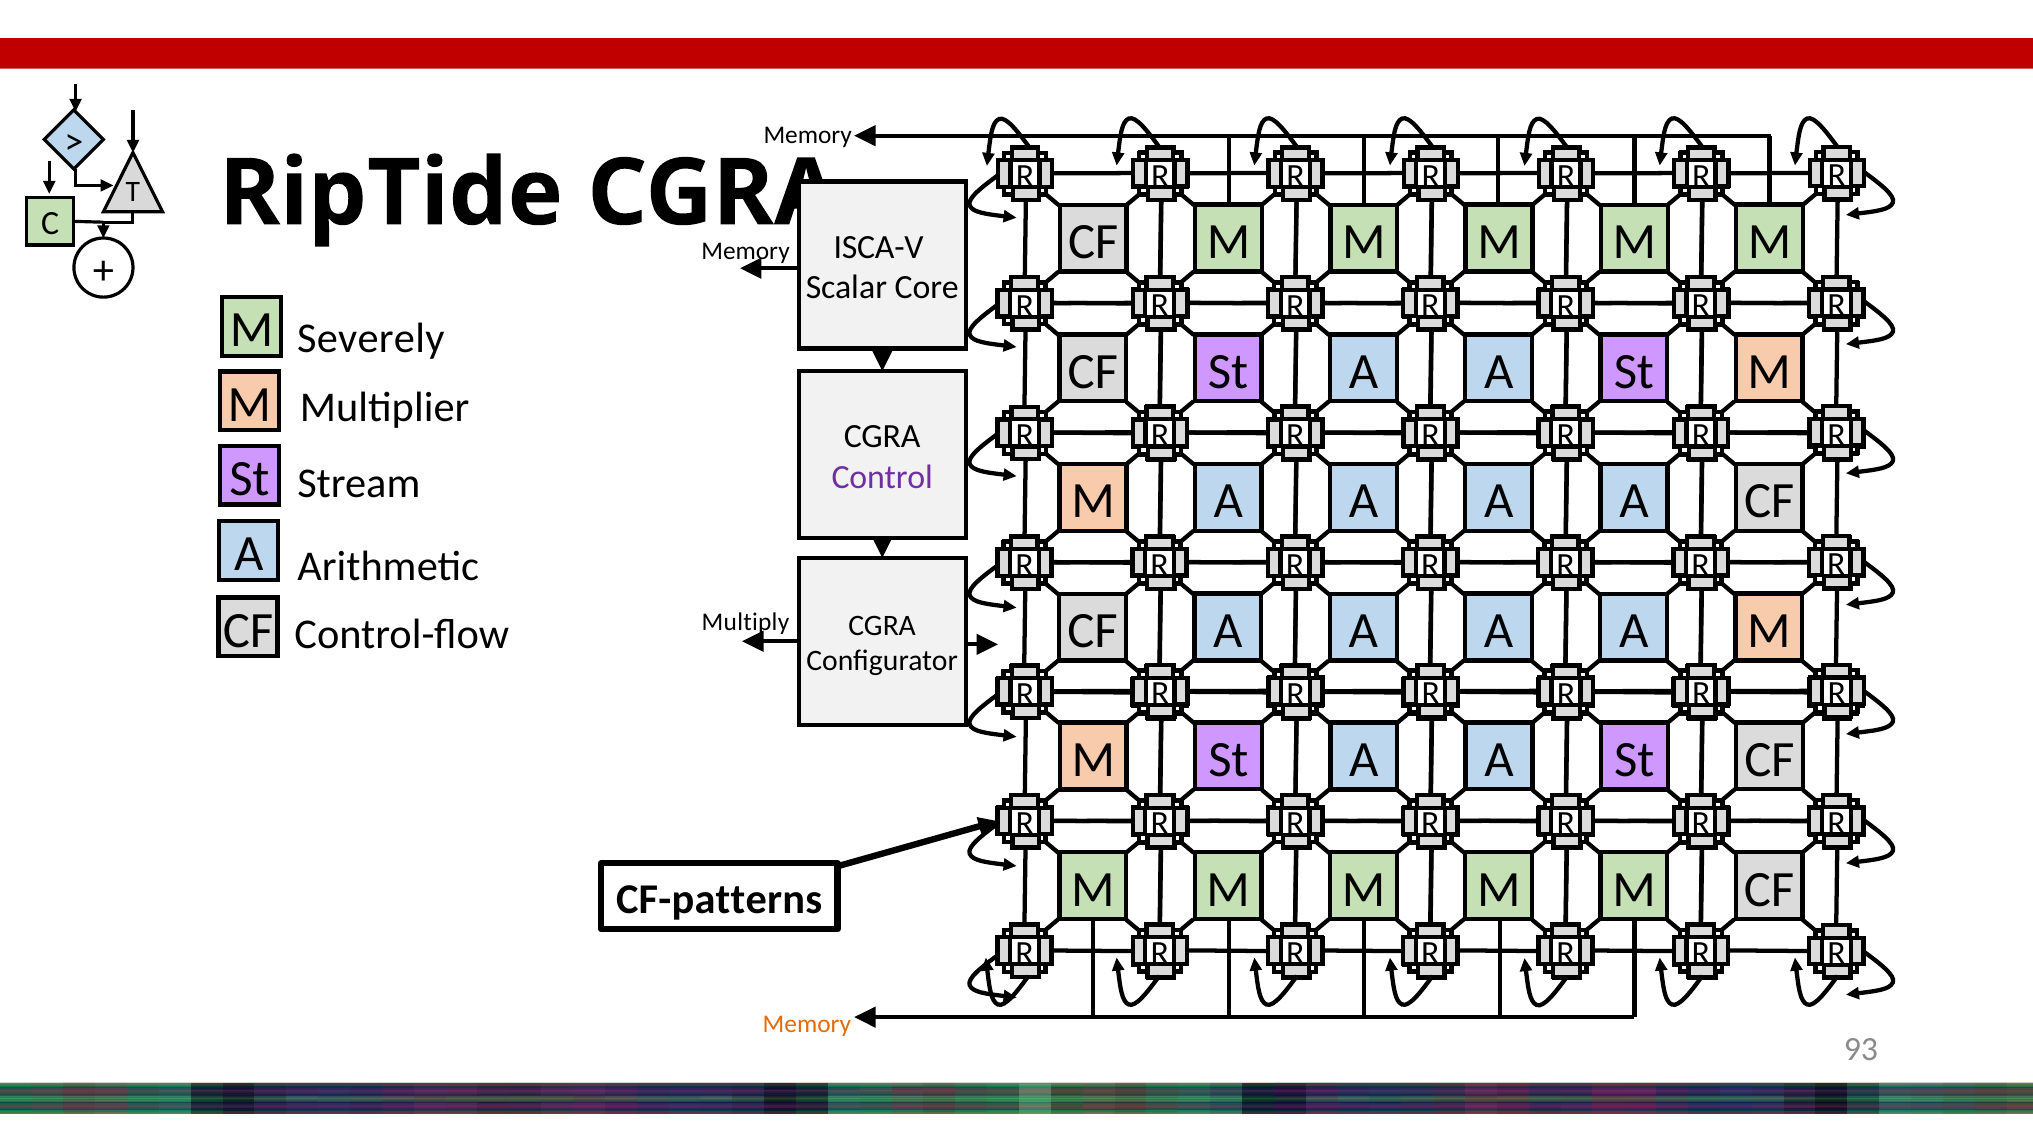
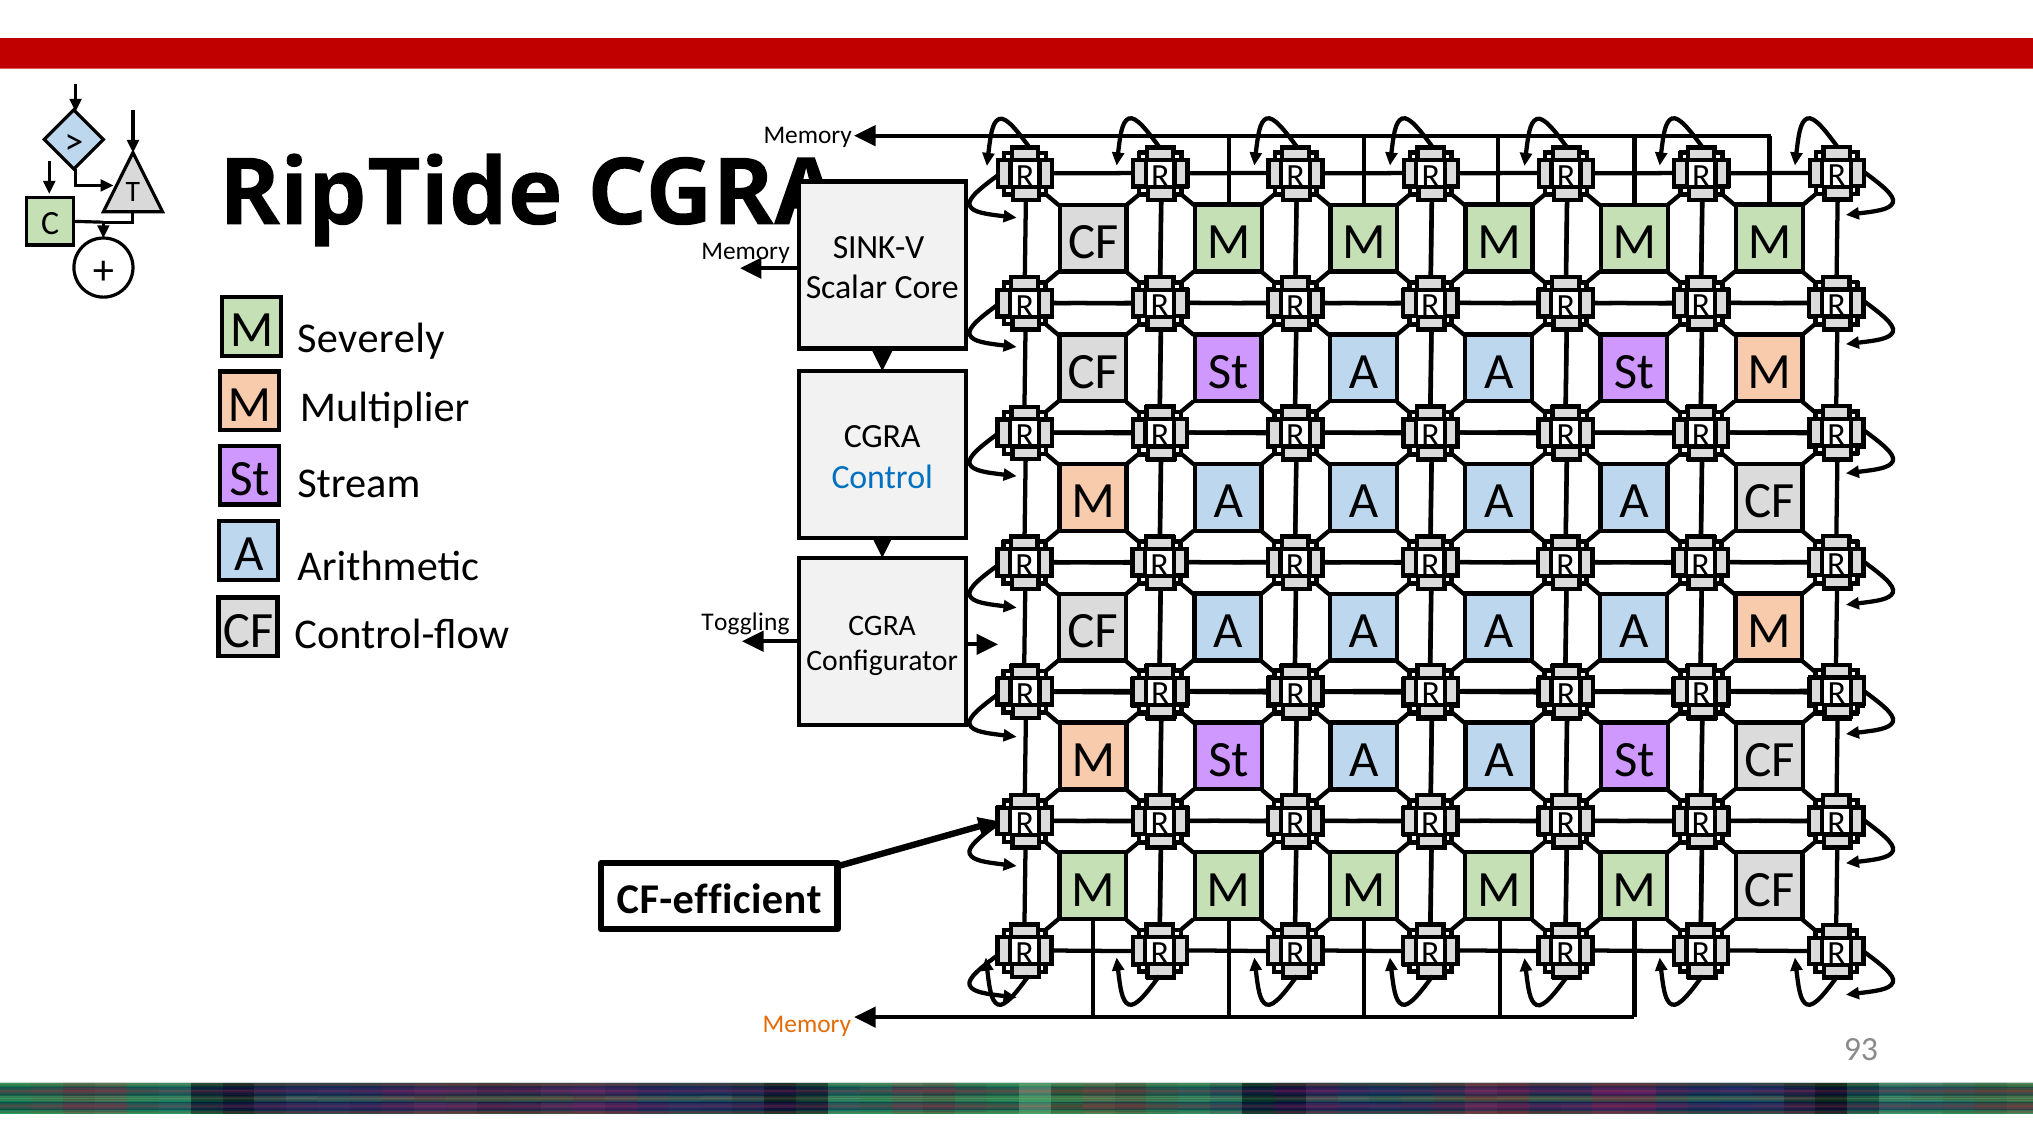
ISCA-V: ISCA-V -> SINK-V (879, 247)
Control colour: purple -> blue (882, 477)
Multiply: Multiply -> Toggling (746, 622)
CF-patterns: CF-patterns -> CF-efficient (719, 899)
